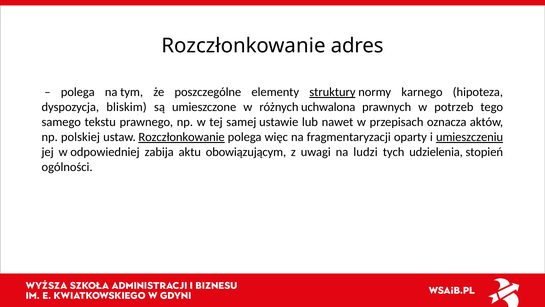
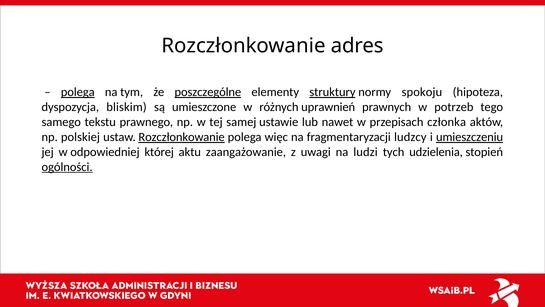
polega underline: none -> present (78, 92)
poszczególne underline: none -> present (208, 92)
karnego: karnego -> spokoju (422, 92)
uchwalona: uchwalona -> uprawnień (328, 107)
oznacza: oznacza -> członka (447, 122)
oparty: oparty -> ludzcy (410, 137)
zabija: zabija -> której (159, 152)
obowiązującym: obowiązującym -> zaangażowanie (246, 152)
ogólności underline: none -> present (67, 167)
